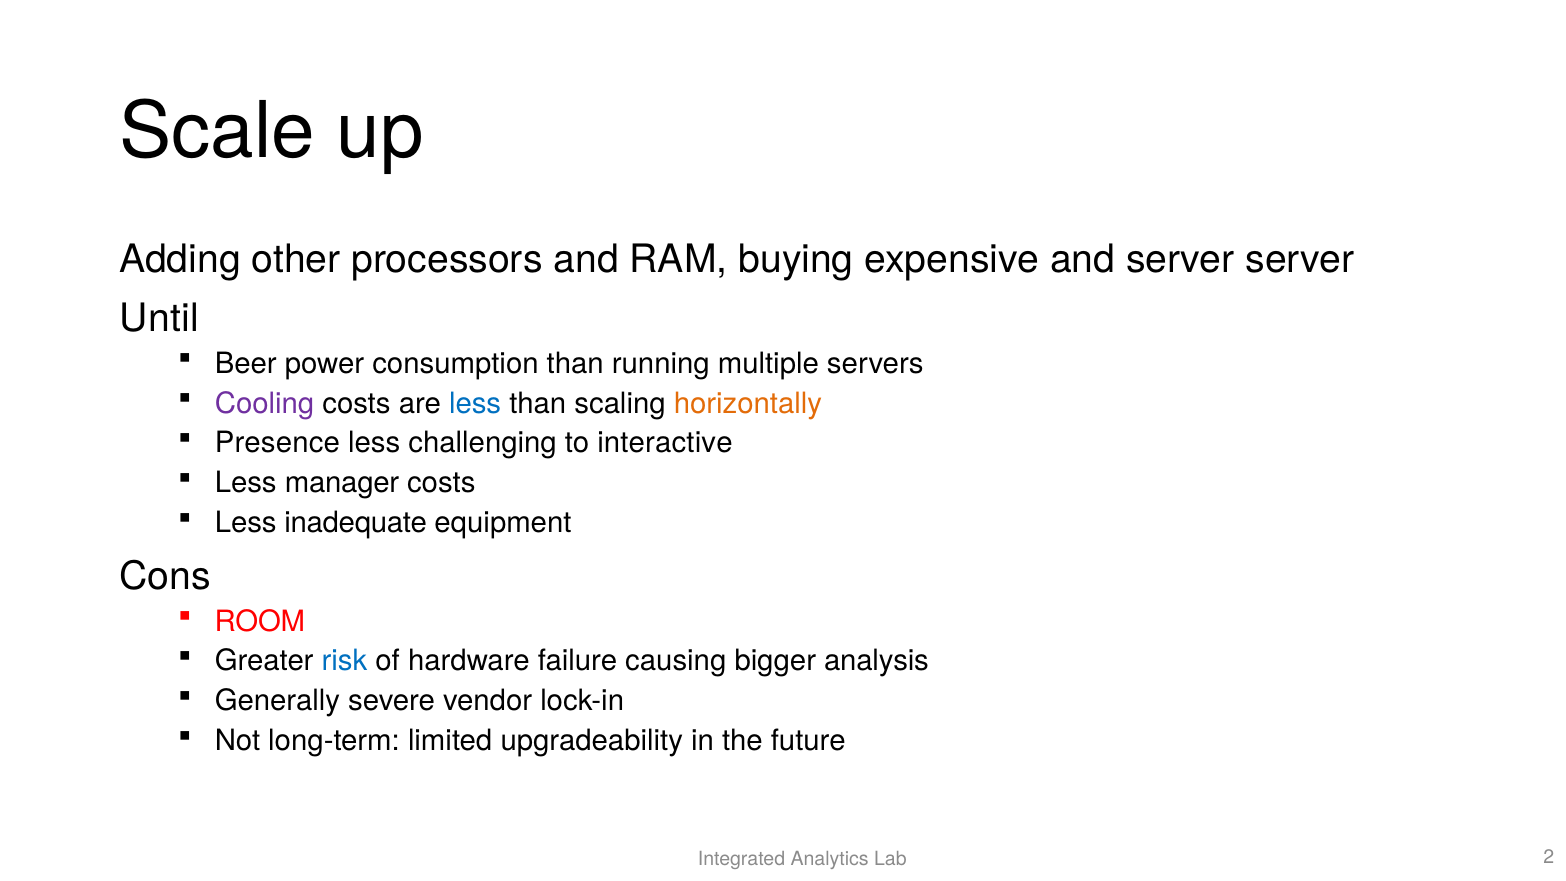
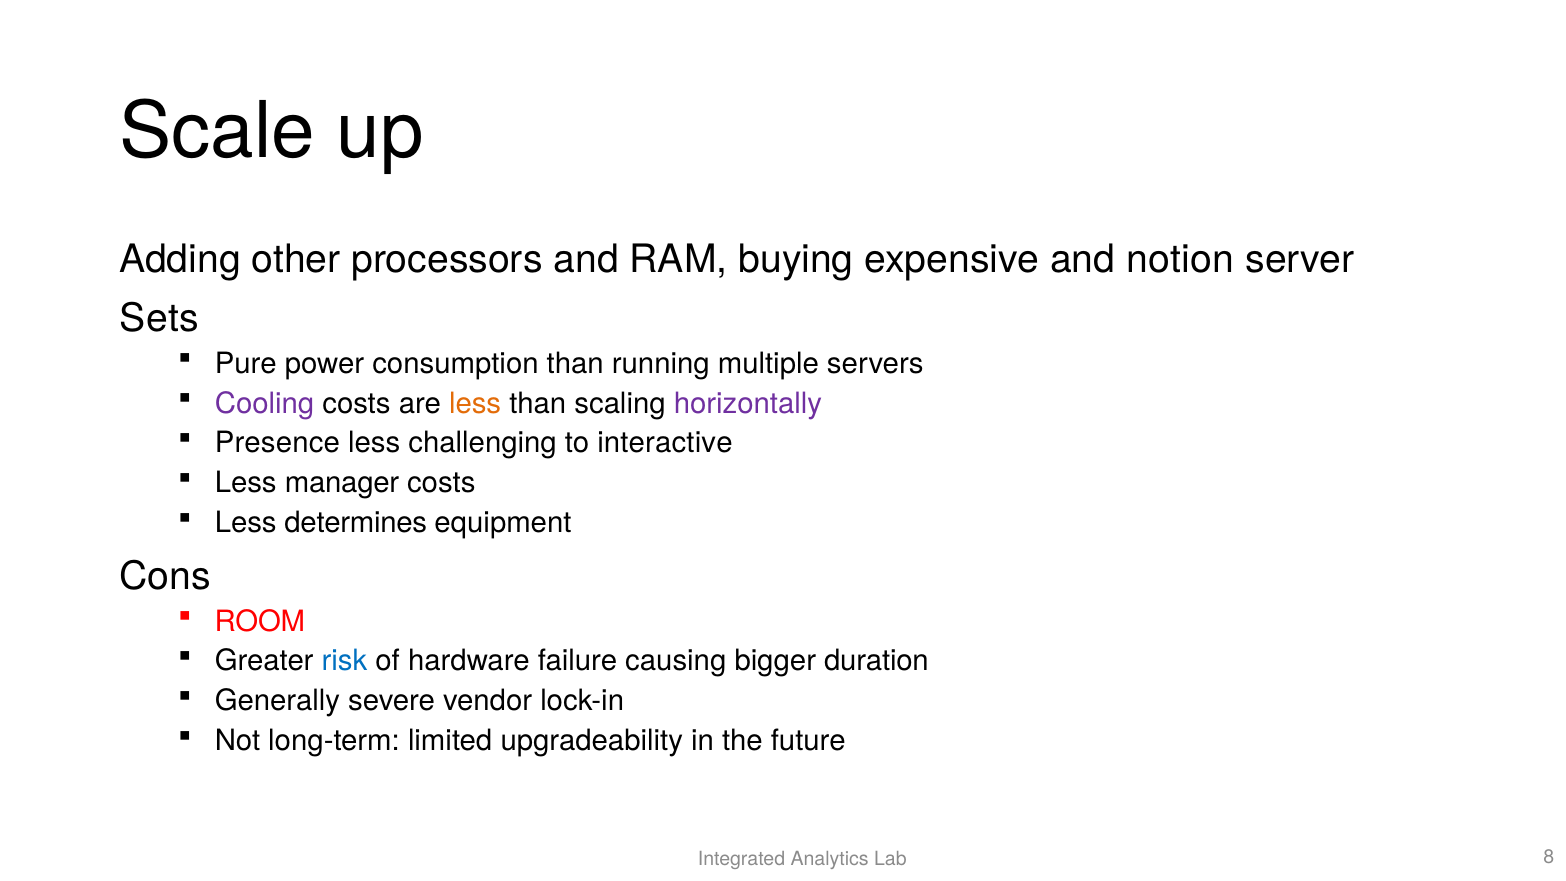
and server: server -> notion (1180, 260)
Until: Until -> Sets (159, 318)
Beer: Beer -> Pure (246, 363)
less colour: blue -> orange (475, 403)
horizontally colour: orange -> purple (748, 403)
inadequate: inadequate -> determines (356, 523)
analysis: analysis -> duration (876, 661)
2: 2 -> 8 (1549, 857)
